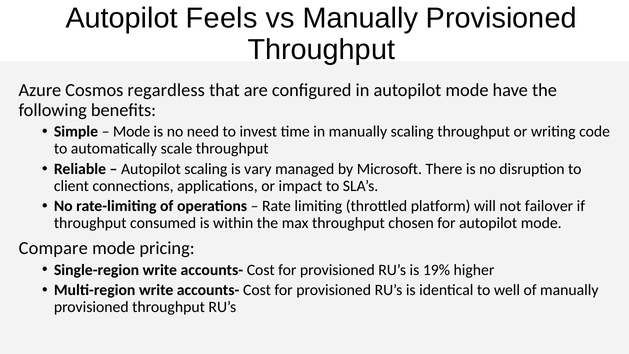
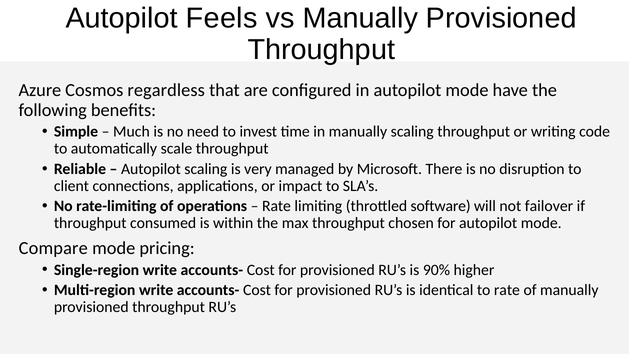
Mode: Mode -> Much (131, 132)
vary: vary -> very (258, 169)
platform: platform -> software (441, 206)
19%: 19% -> 90% (436, 270)
to well: well -> rate (507, 290)
